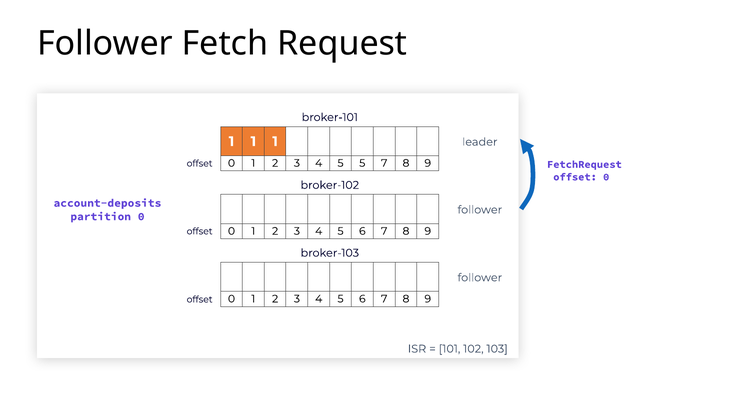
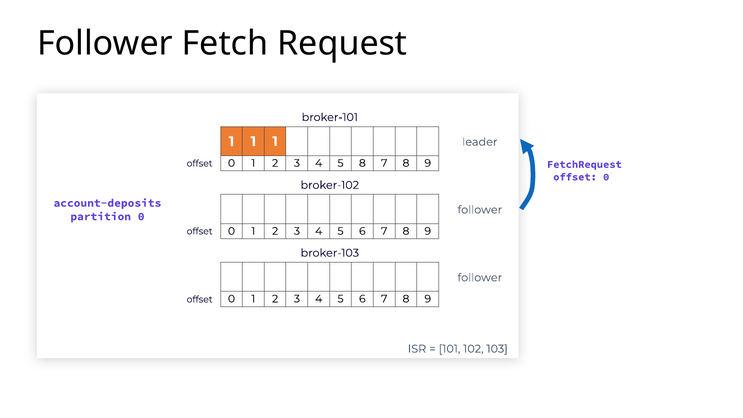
5 5: 5 -> 8 (362, 163)
